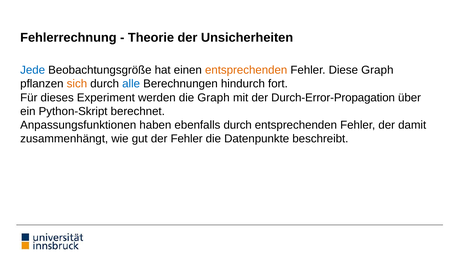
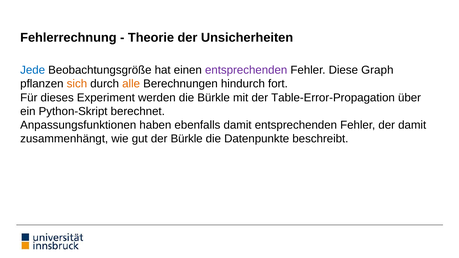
entsprechenden colour: orange -> purple (246, 70)
alle colour: blue -> orange (131, 84)
die Graph: Graph -> Bürkle (214, 98)
Durch-Error-Propagation: Durch-Error-Propagation -> Table-Error-Propagation (333, 98)
ebenfalls durch: durch -> damit (238, 125)
der Fehler: Fehler -> Bürkle (187, 139)
